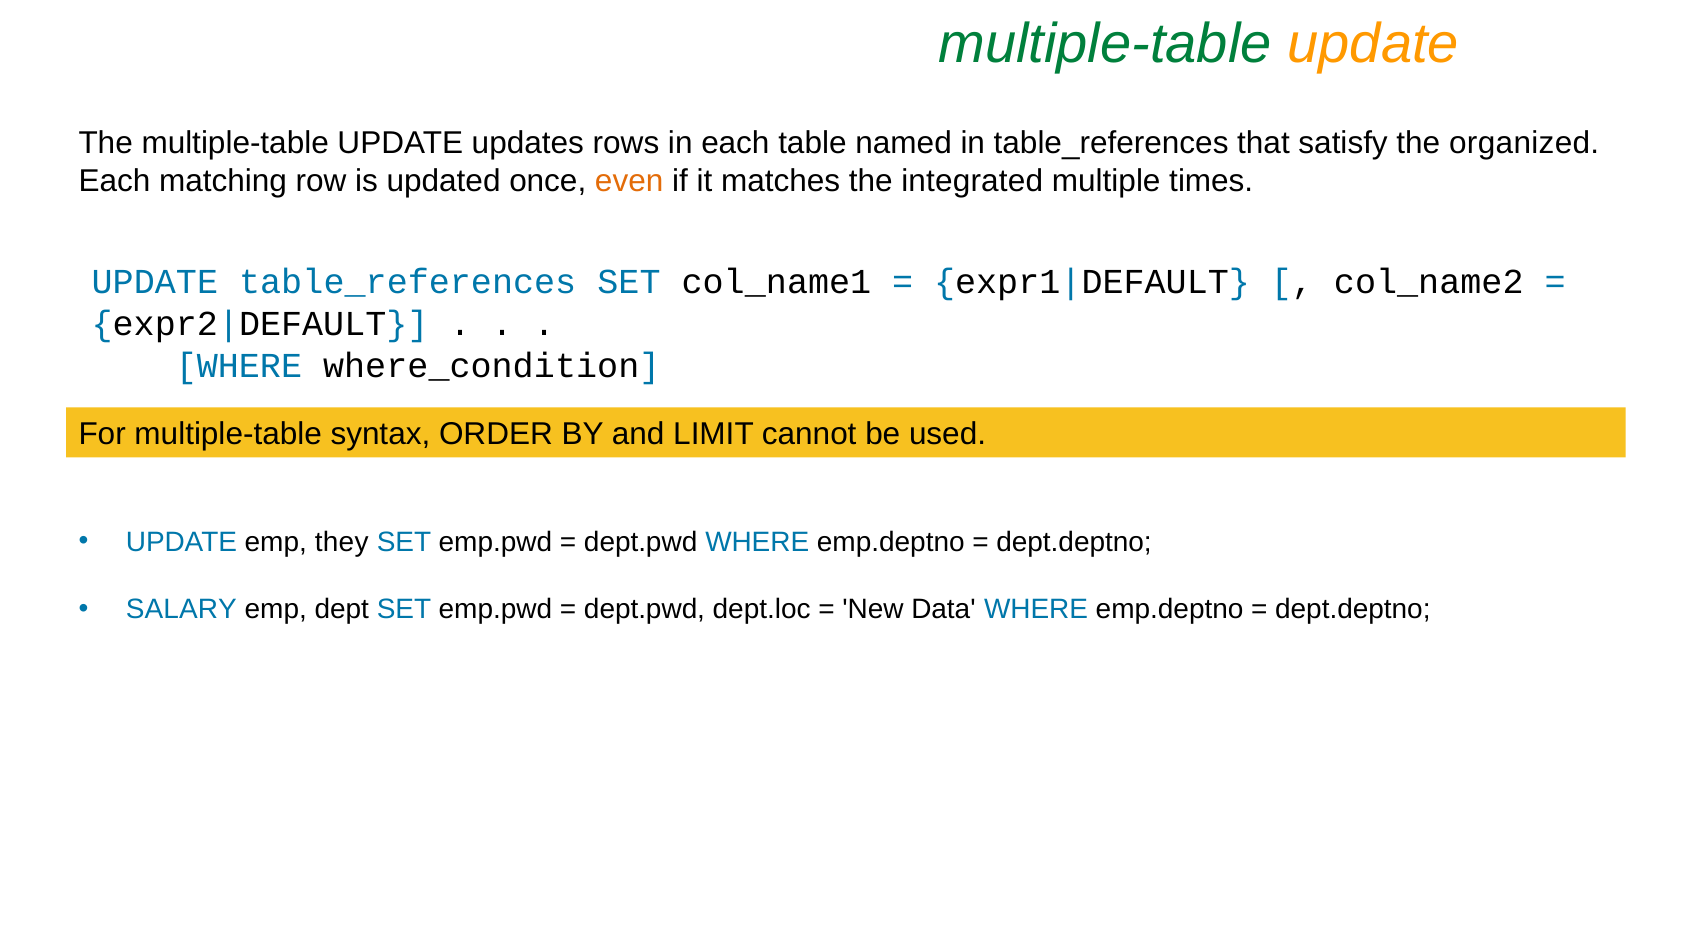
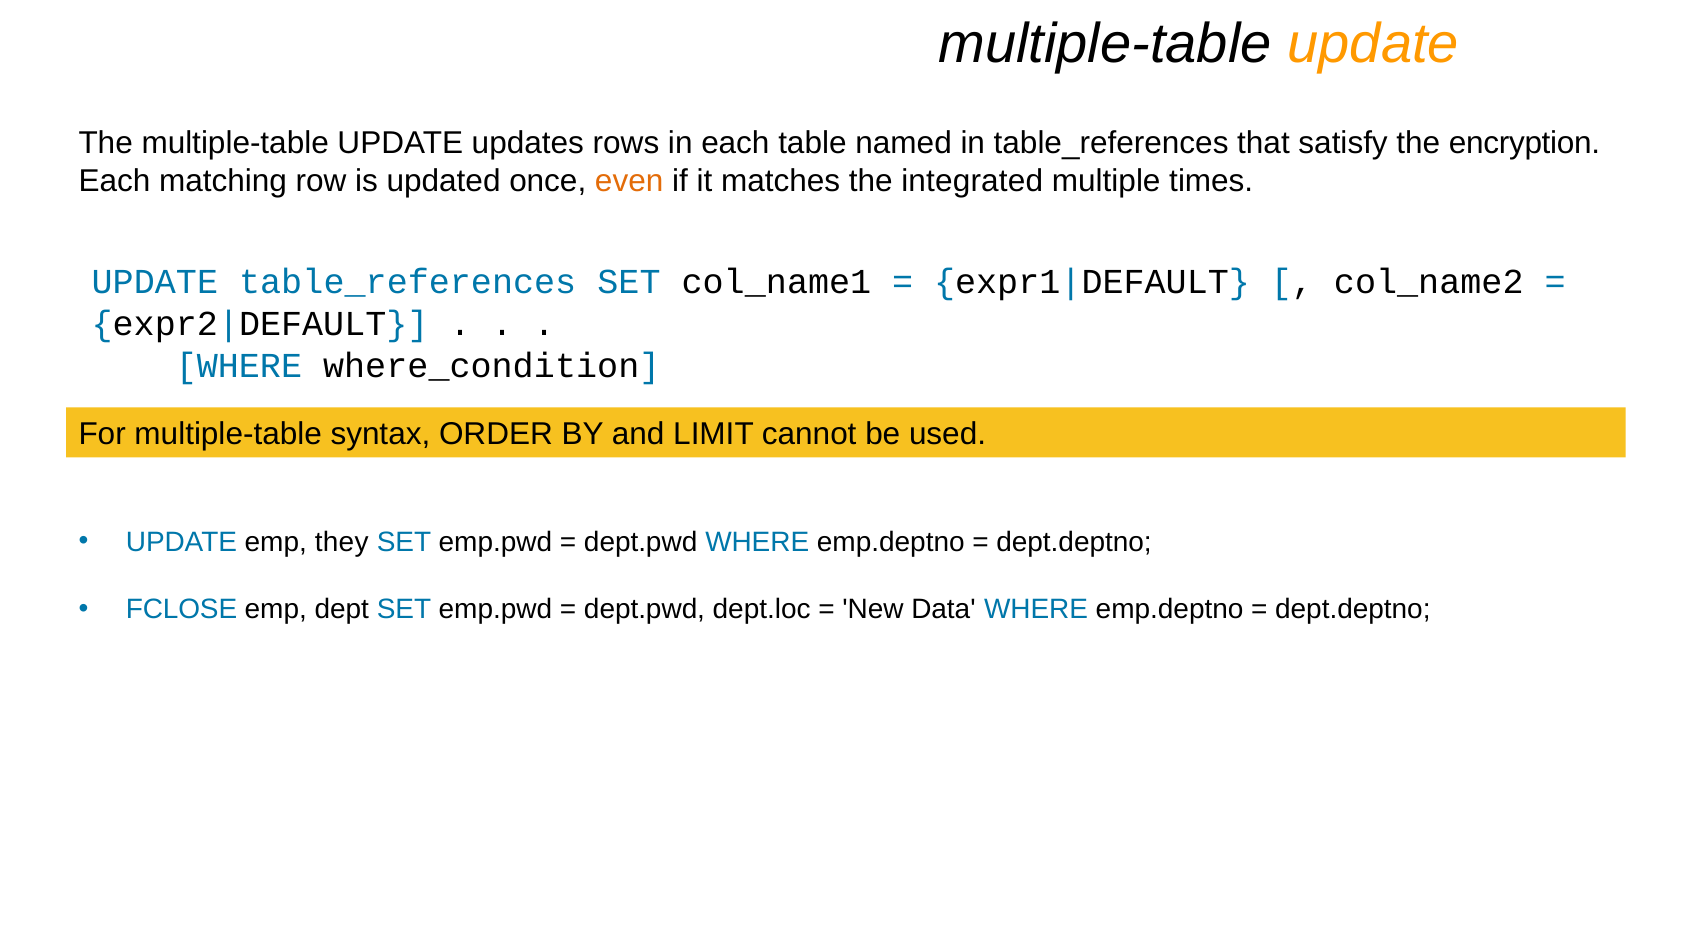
multiple-table colour: green -> black (1105, 44)
organized: organized -> encryption (1524, 143)
SALARY: SALARY -> FCLOSE (182, 610)
